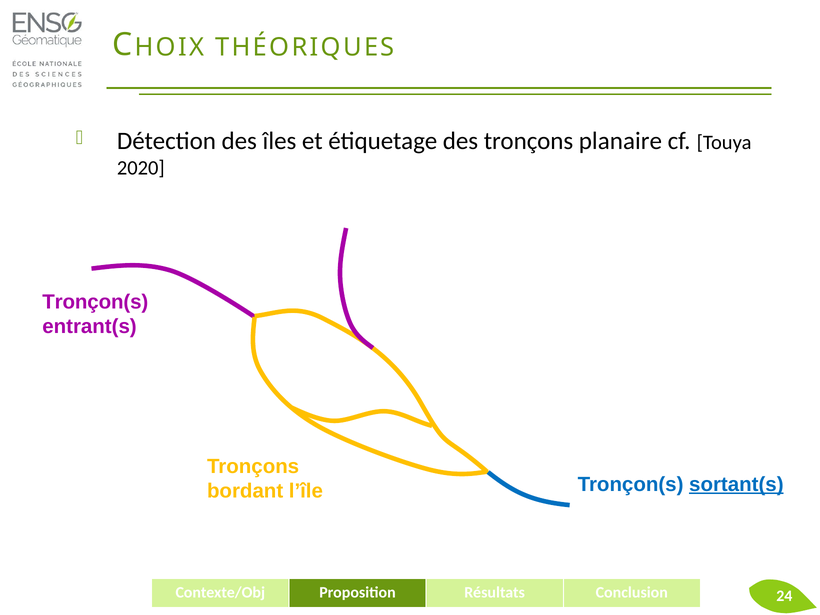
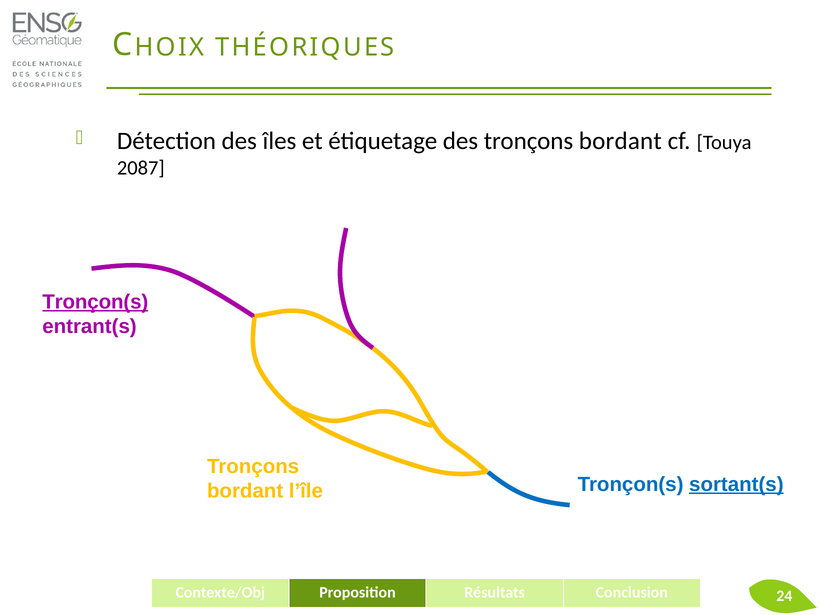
des tronçons planaire: planaire -> bordant (620, 141)
2020: 2020 -> 2087 (141, 168)
Tronçon(s underline: none -> present (95, 302)
